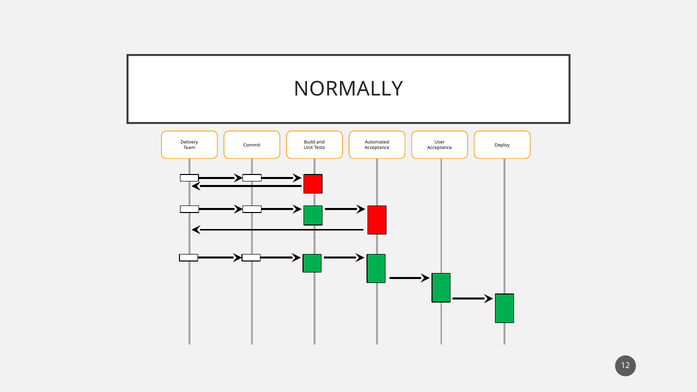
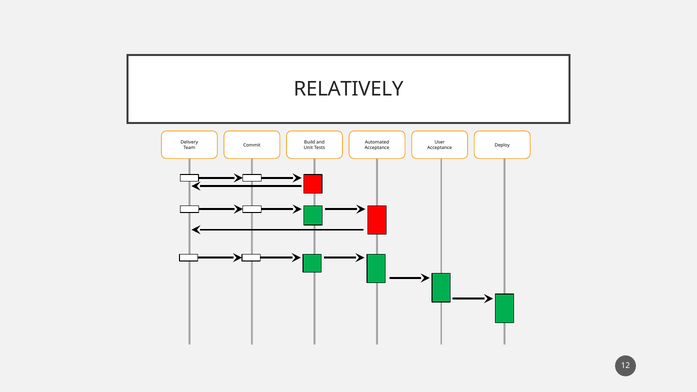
NORMALLY: NORMALLY -> RELATIVELY (349, 89)
